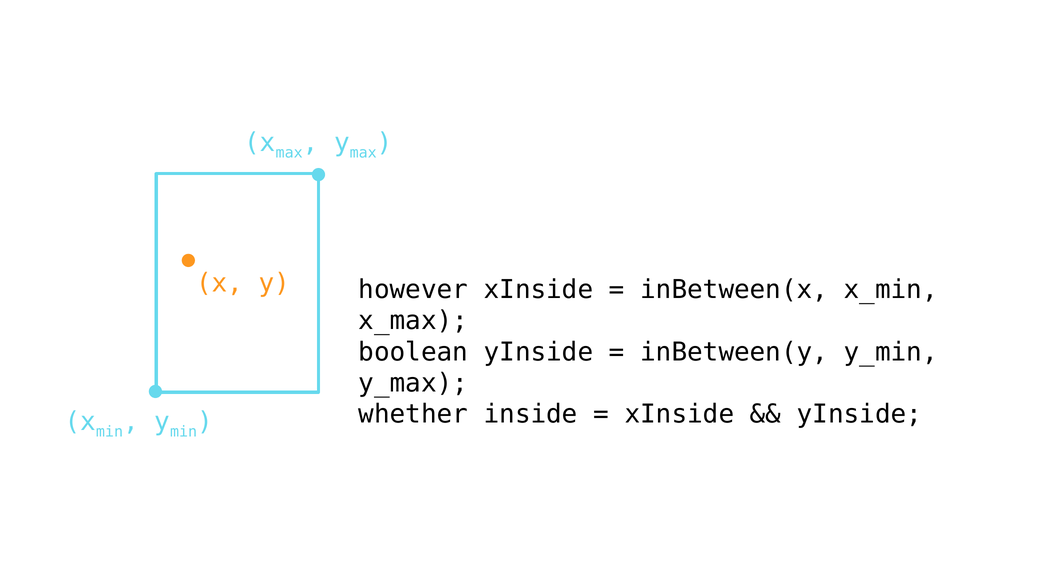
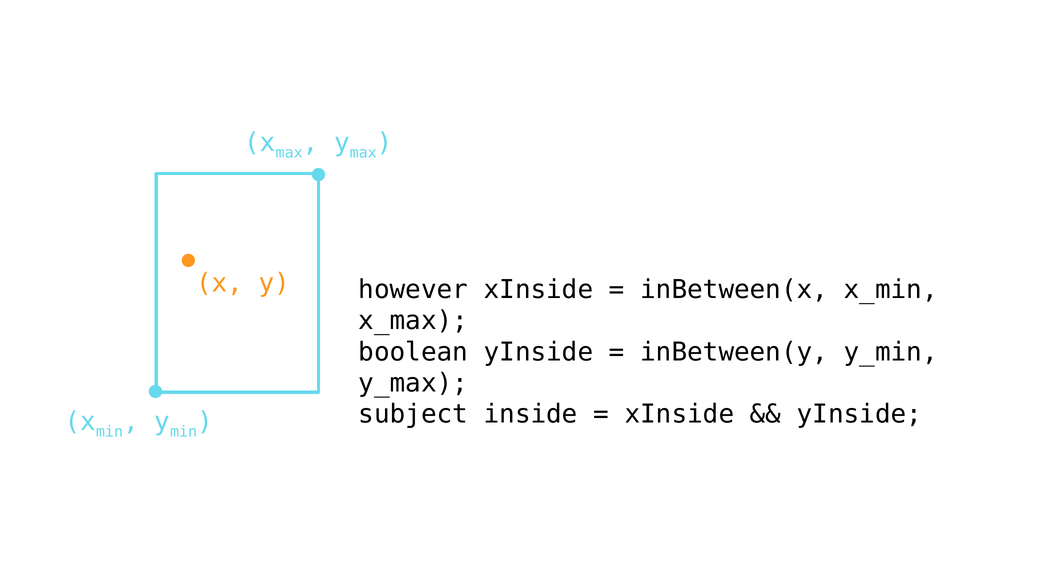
whether: whether -> subject (413, 415)
